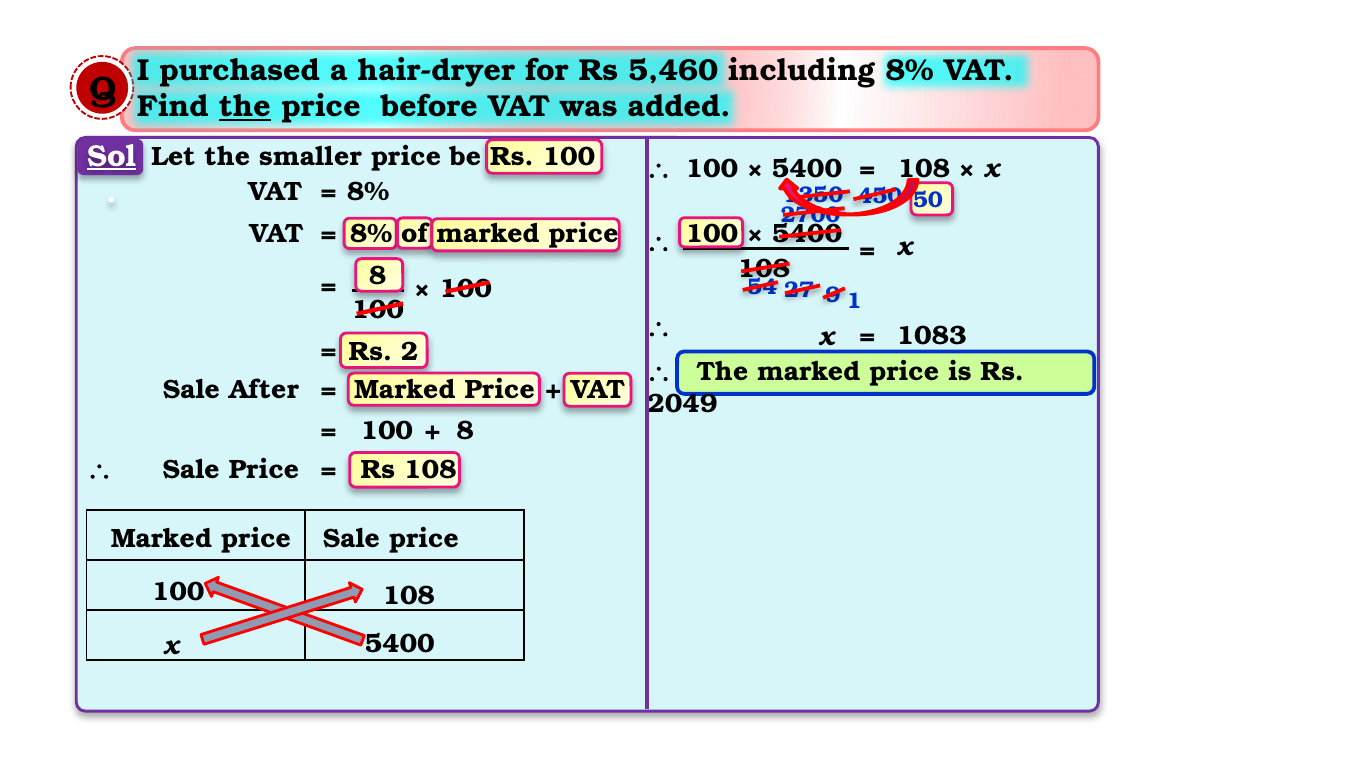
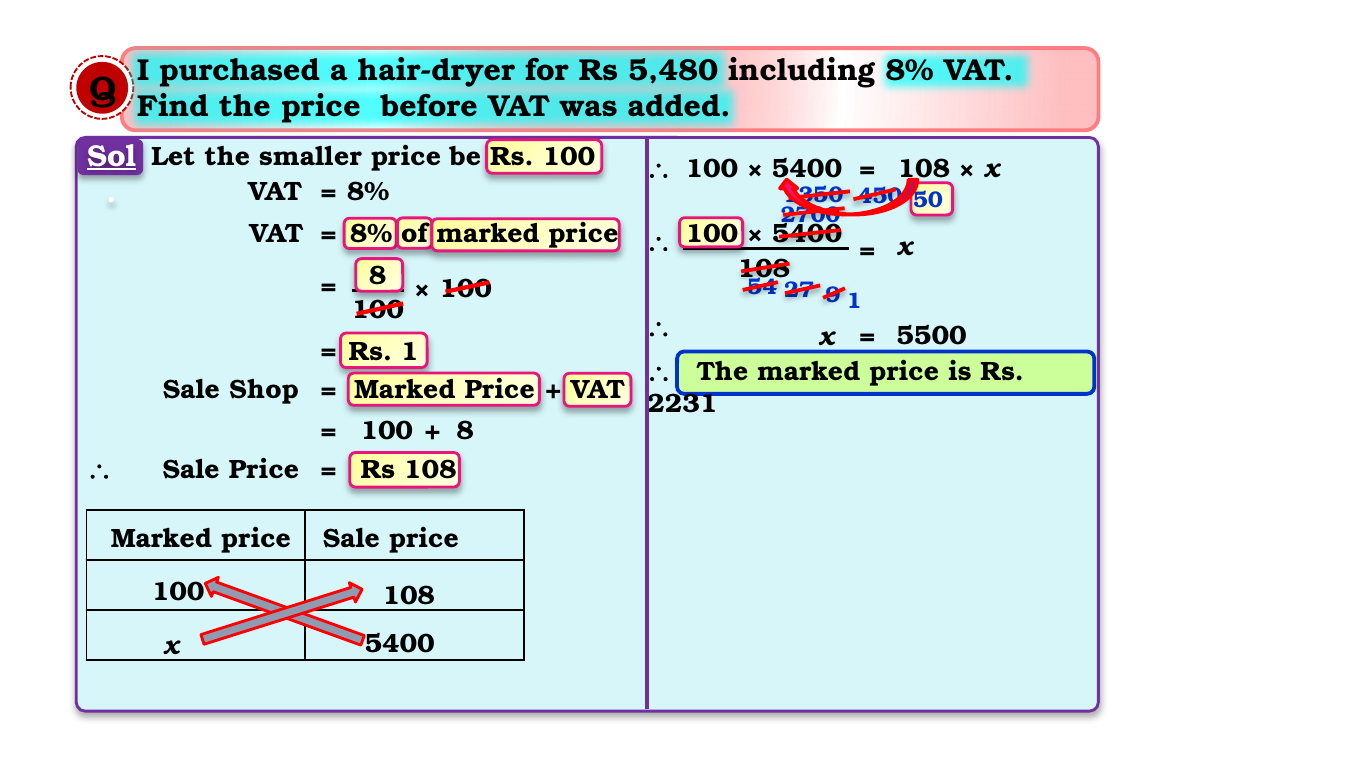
5,460: 5,460 -> 5,480 (673, 71)
the underline: present -> none (245, 107)
1083: 1083 -> 5500 (932, 336)
Rs 2: 2 -> 1 (410, 352)
After: After -> Shop (264, 390)
2049: 2049 -> 2231 (682, 404)
